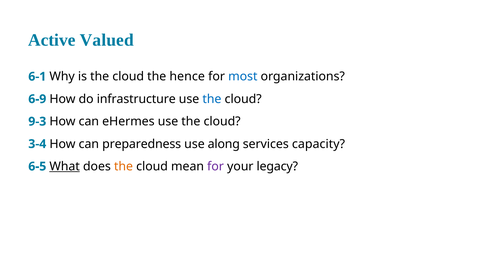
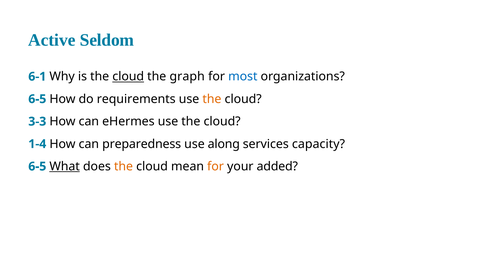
Valued: Valued -> Seldom (107, 40)
cloud underline: none -> present (128, 77)
hence: hence -> graph (187, 77)
6-9: 6-9 -> 6-5 (37, 99)
infrastructure: infrastructure -> requirements (136, 99)
the colour: blue -> orange (212, 99)
9-3: 9-3 -> 3-3 (37, 121)
3-4: 3-4 -> 1-4 (37, 144)
for colour: purple -> orange (216, 166)
legacy: legacy -> added (277, 166)
